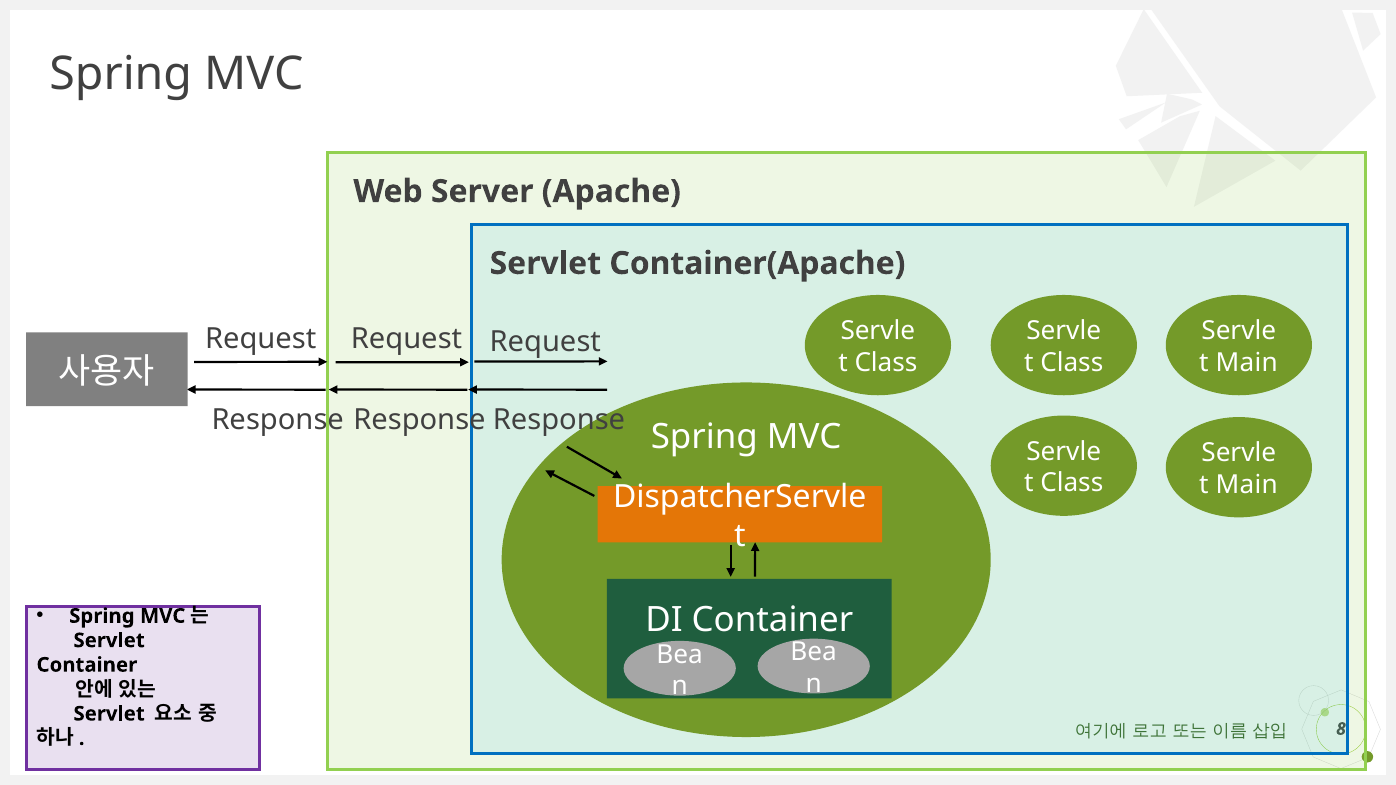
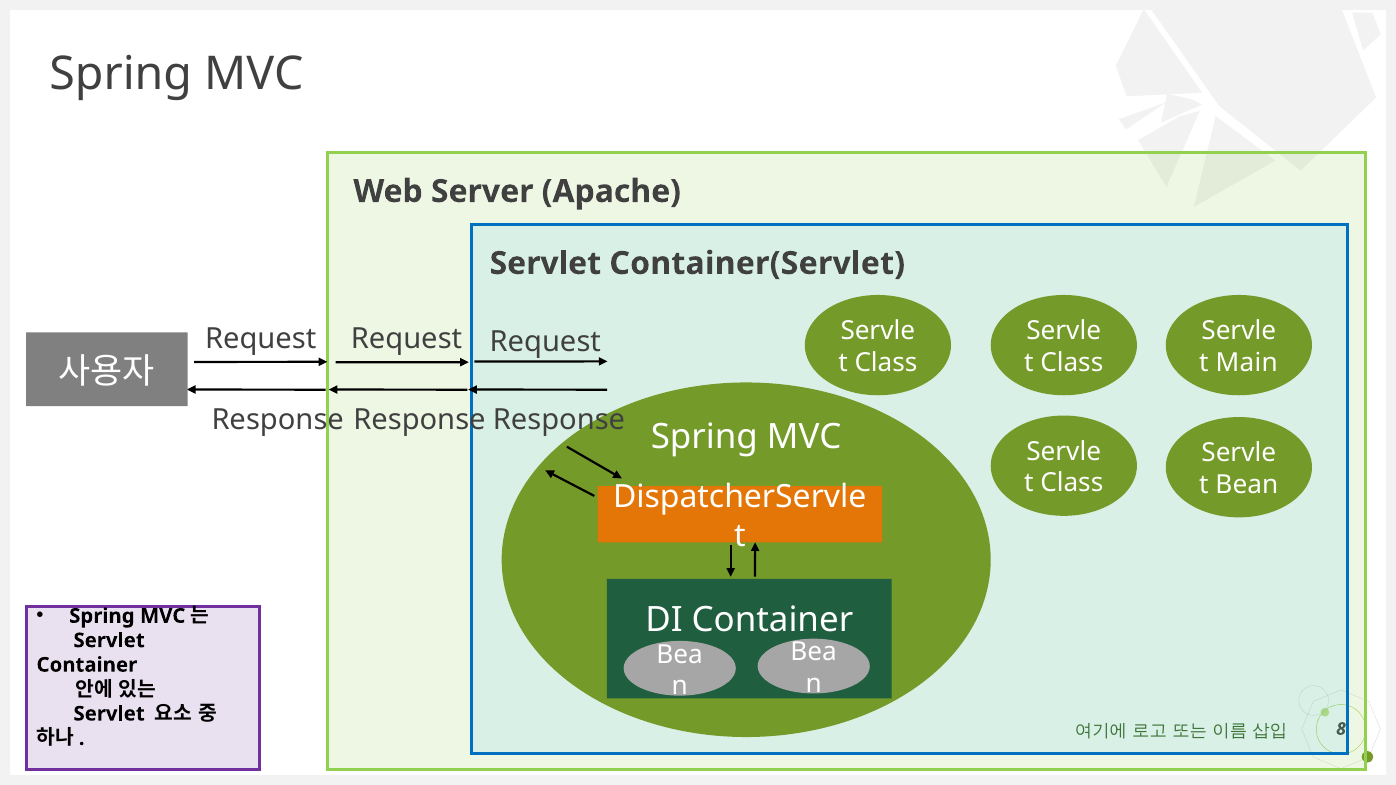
Container(Apache: Container(Apache -> Container(Servlet (757, 264)
Main: Main -> Bean (1247, 485)
